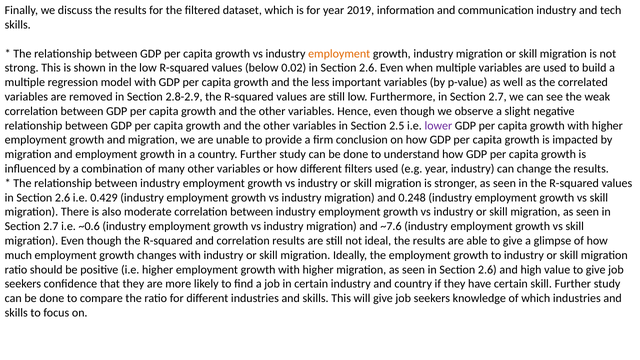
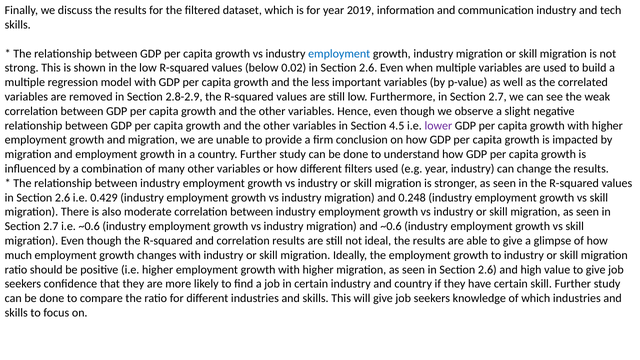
employment colour: orange -> blue (339, 54)
2.5: 2.5 -> 4.5 (397, 126)
and ~7.6: ~7.6 -> ~0.6 (391, 226)
